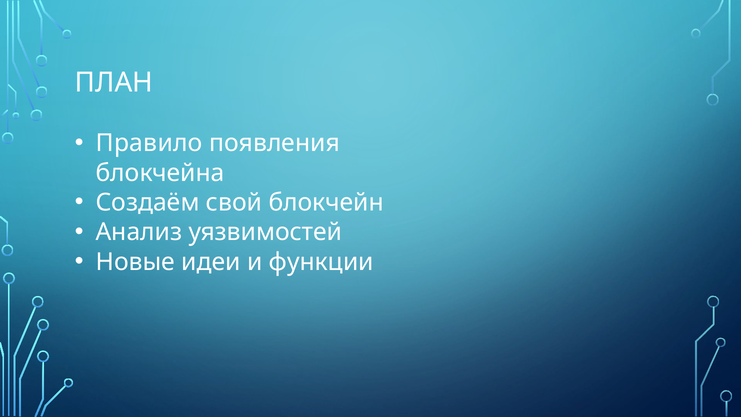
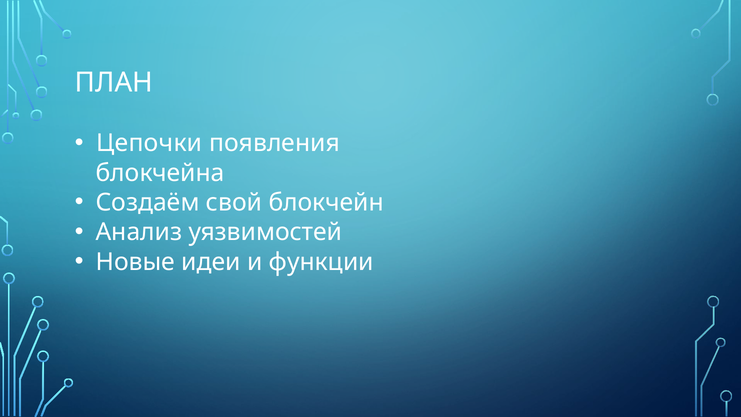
Правило: Правило -> Цепочки (149, 143)
